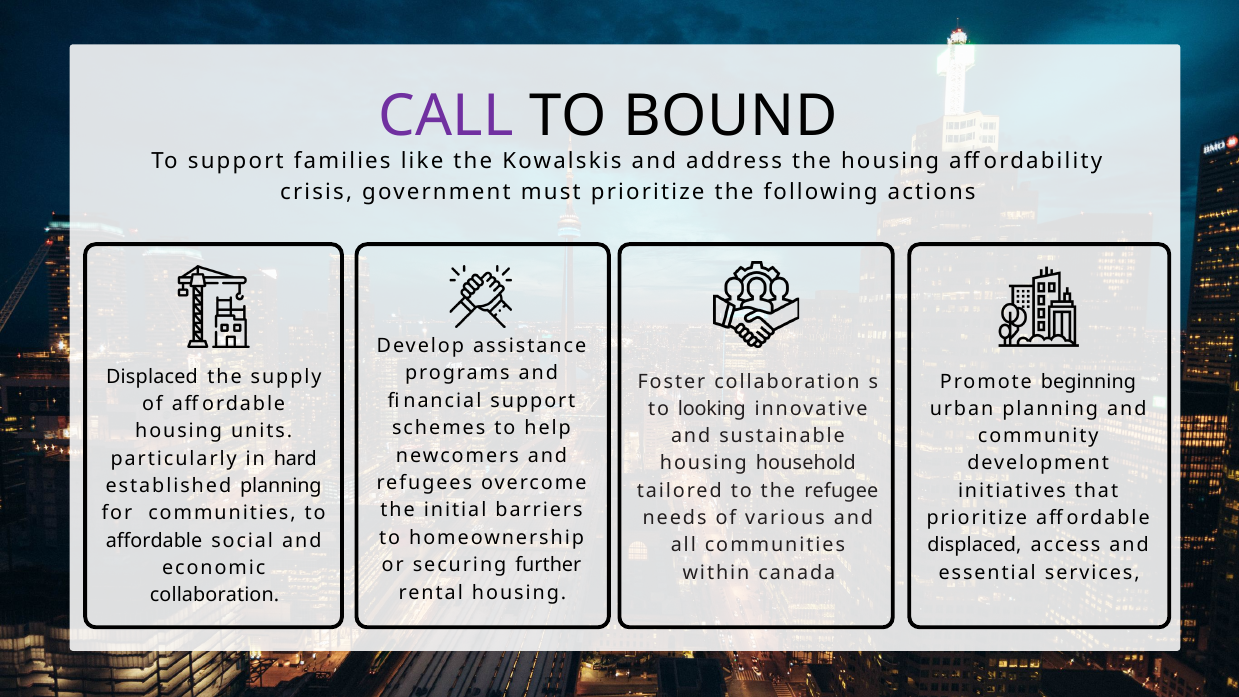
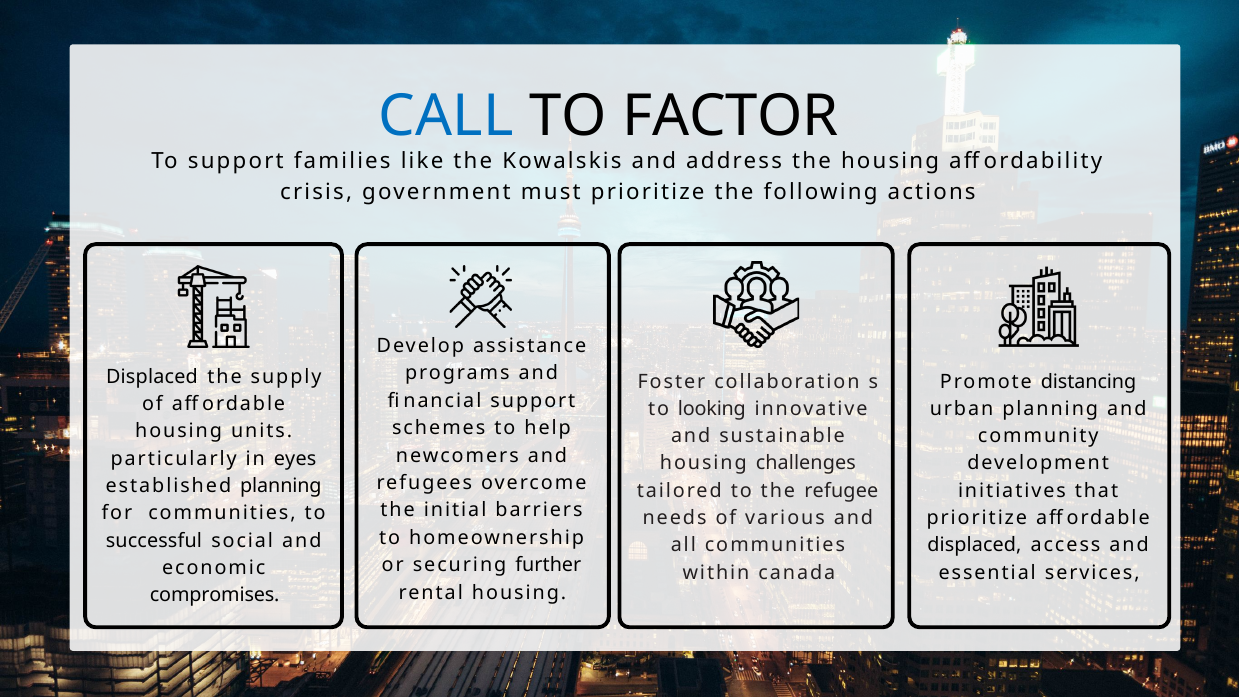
CALL colour: purple -> blue (446, 116)
BOUND: BOUND -> FACTOR (731, 116)
beginning: beginning -> distancing (1089, 381)
hard: hard -> eyes (295, 459)
household: household -> challenges (806, 463)
affordable: affordable -> successful (154, 540)
collaboration: collaboration -> compromises (215, 595)
